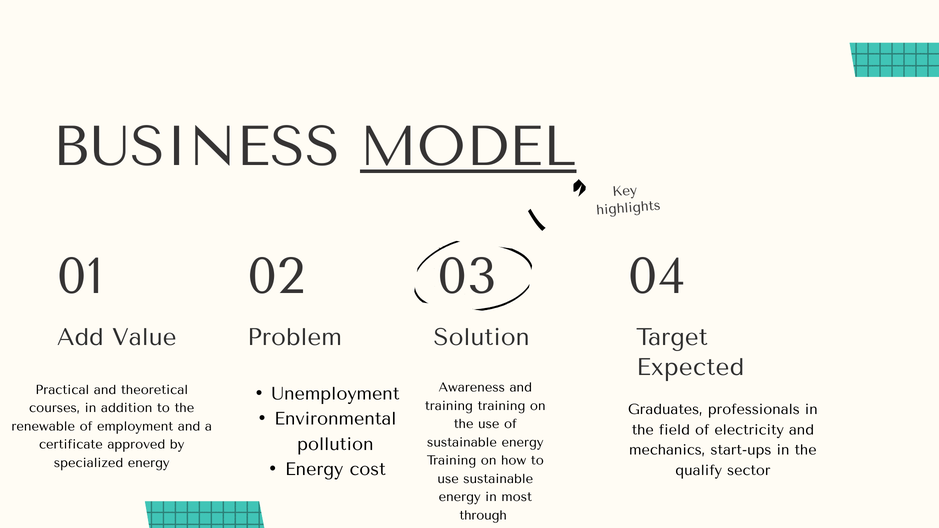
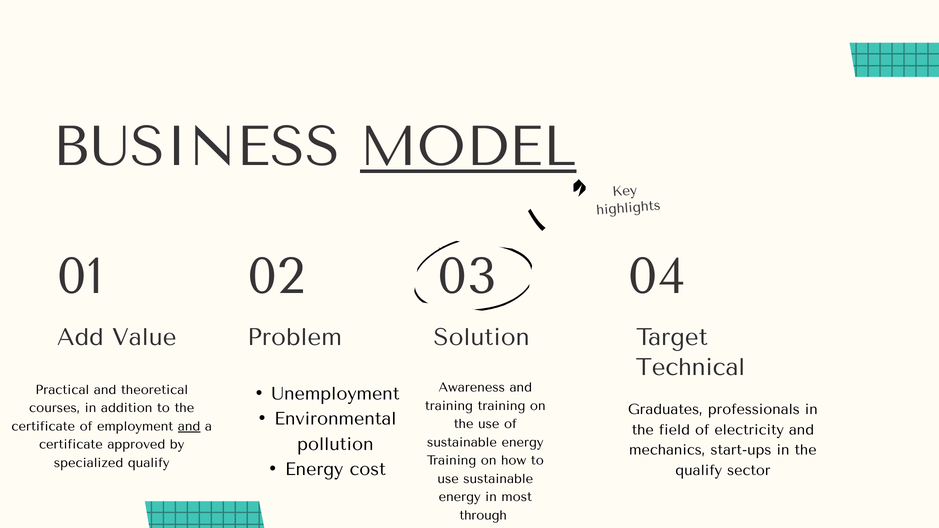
Expected: Expected -> Technical (691, 367)
renewable: renewable -> certificate (43, 427)
and underline: none -> present (189, 427)
specialized energy: energy -> qualify (149, 463)
